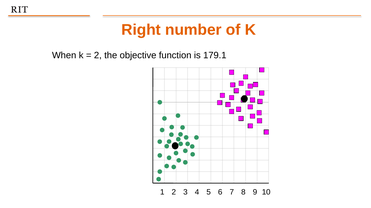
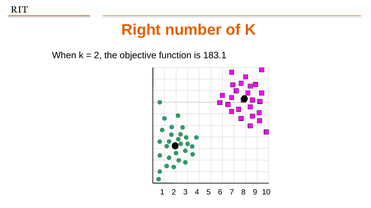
179.1: 179.1 -> 183.1 (215, 55)
